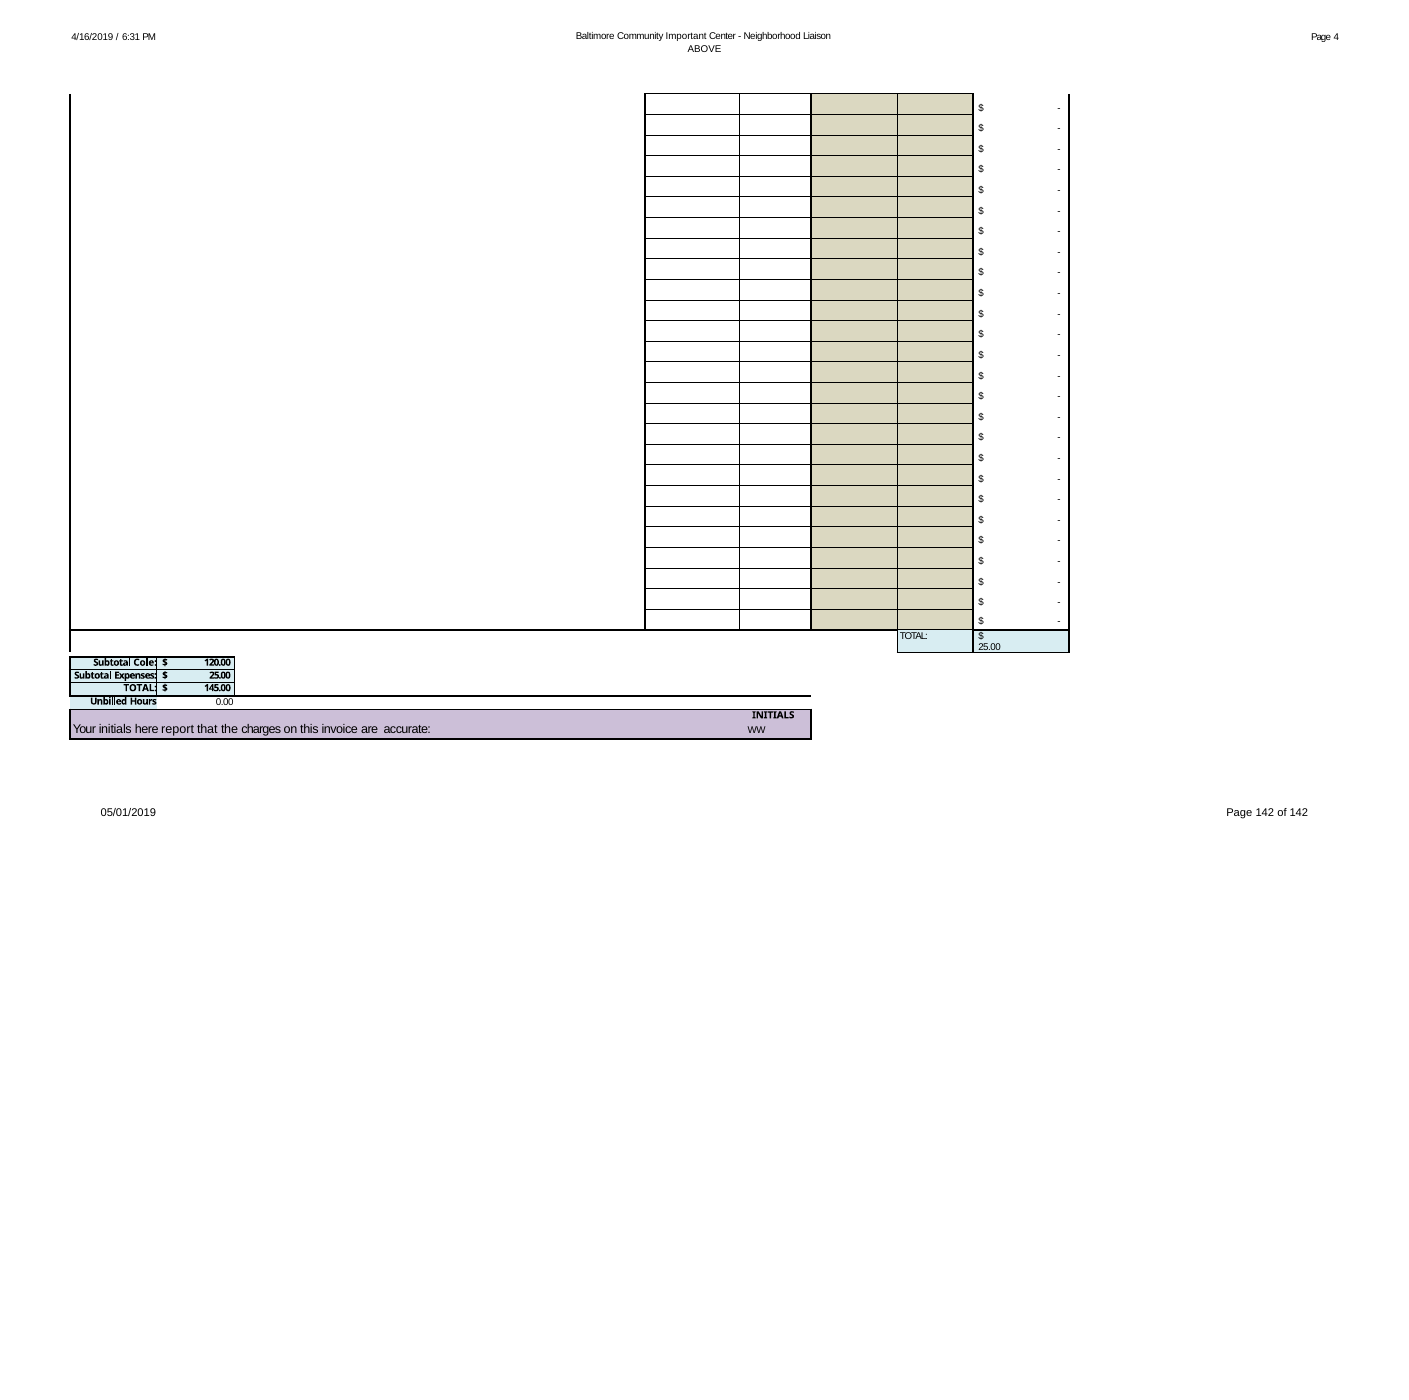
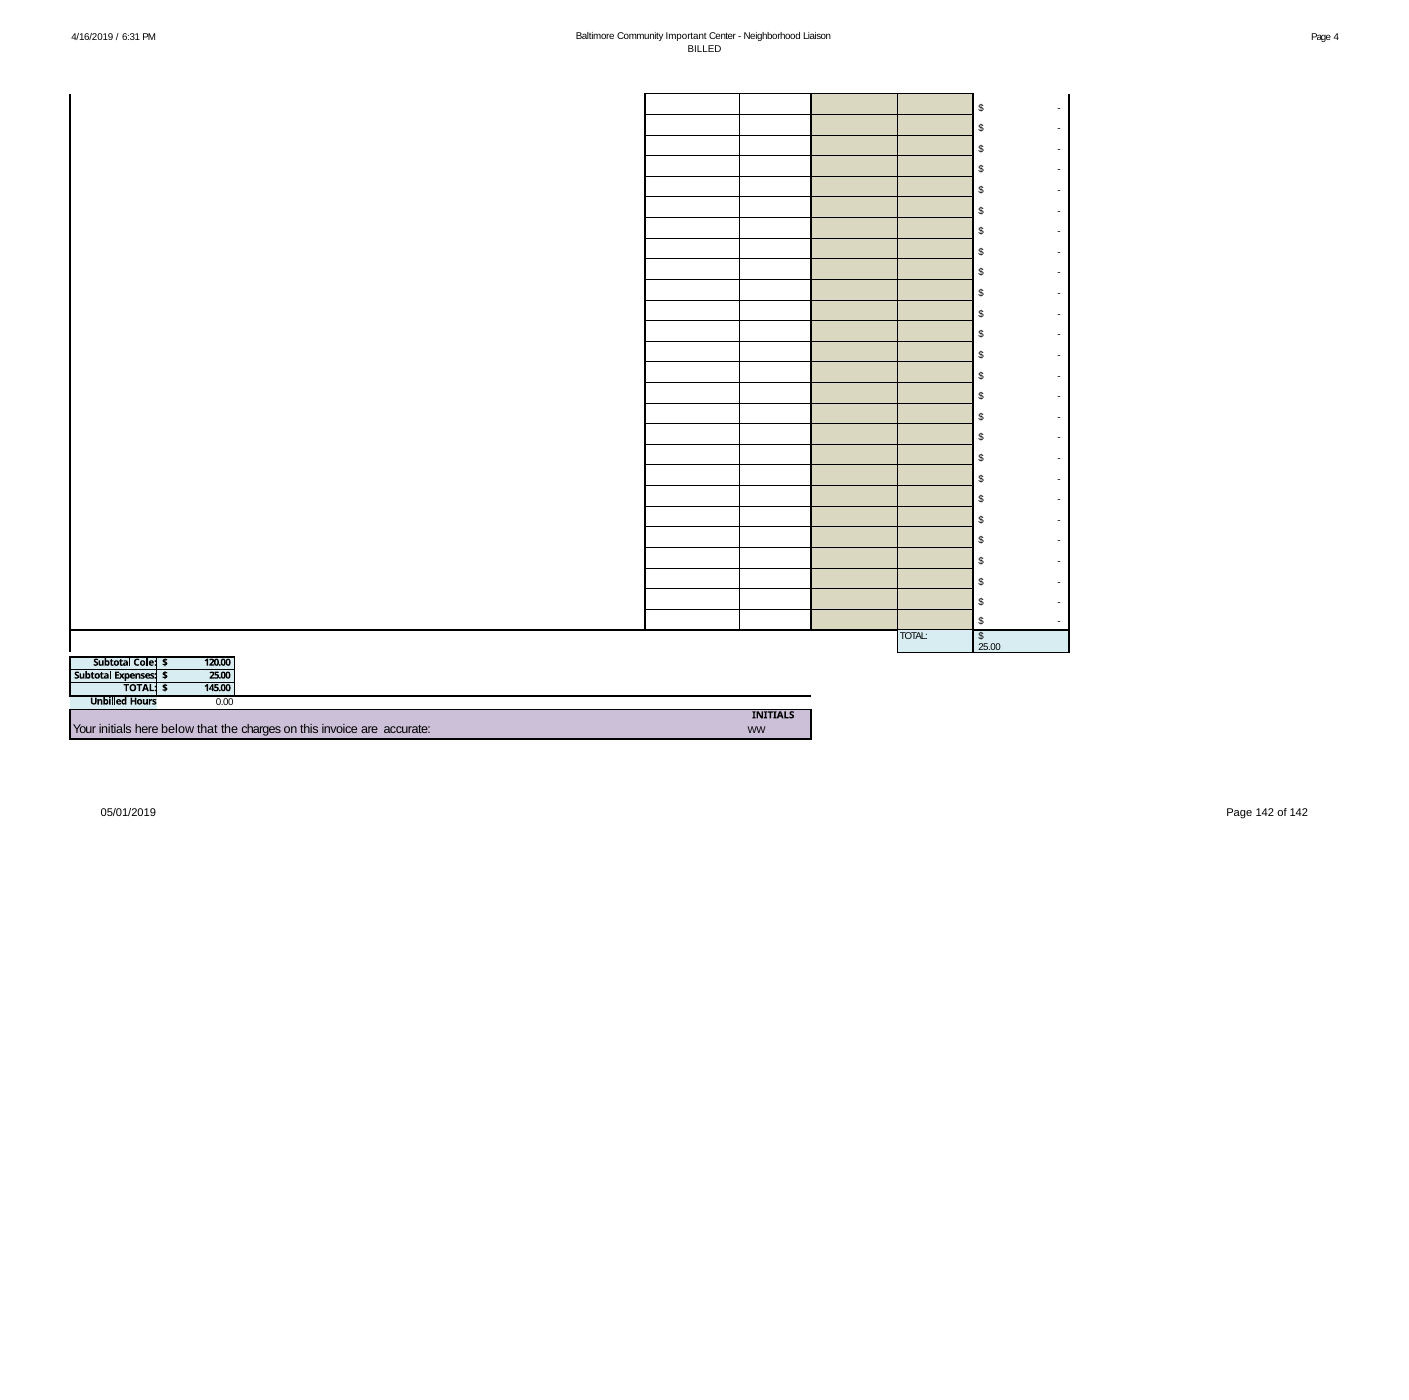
ABOVE: ABOVE -> BILLED (705, 49)
report: report -> below (178, 729)
